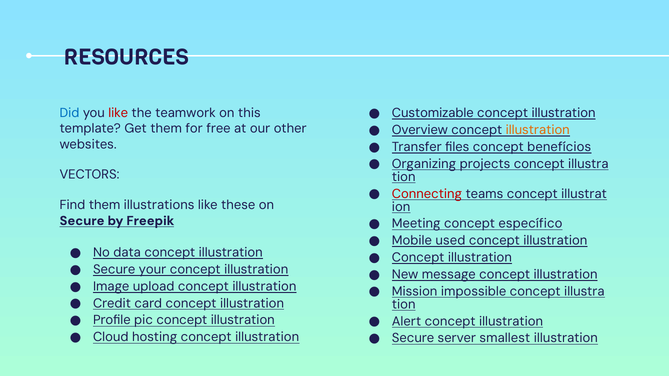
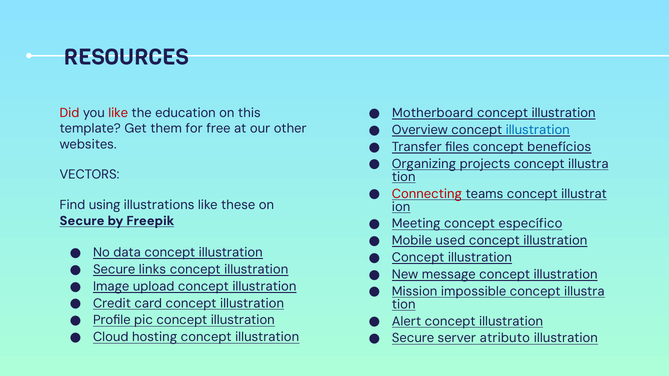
Customizable: Customizable -> Motherboard (433, 113)
Did colour: blue -> red (69, 113)
teamwork: teamwork -> education (185, 113)
illustration colour: orange -> blue (538, 130)
Find them: them -> using (105, 205)
your: your -> links (152, 270)
smallest: smallest -> atributo (505, 338)
